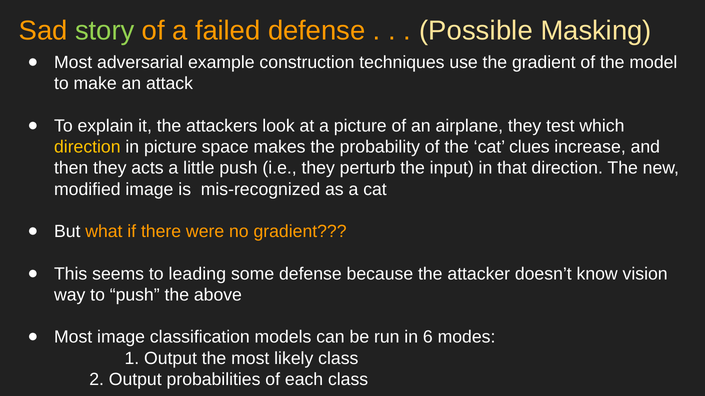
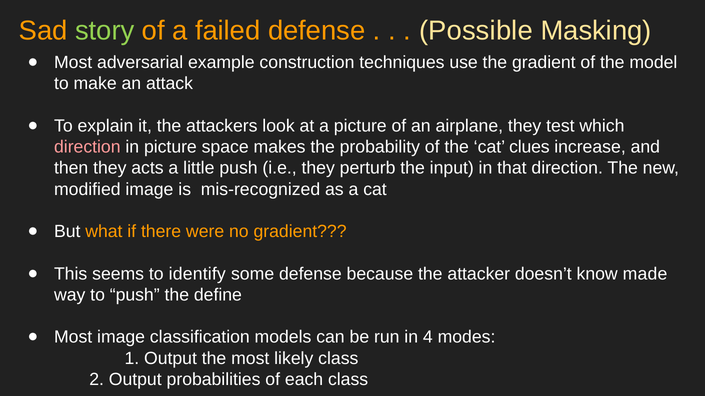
direction colour: yellow -> pink (87, 147)
leading: leading -> identify (197, 274)
vision: vision -> made (645, 274)
above: above -> define (218, 295)
6: 6 -> 4 (428, 338)
